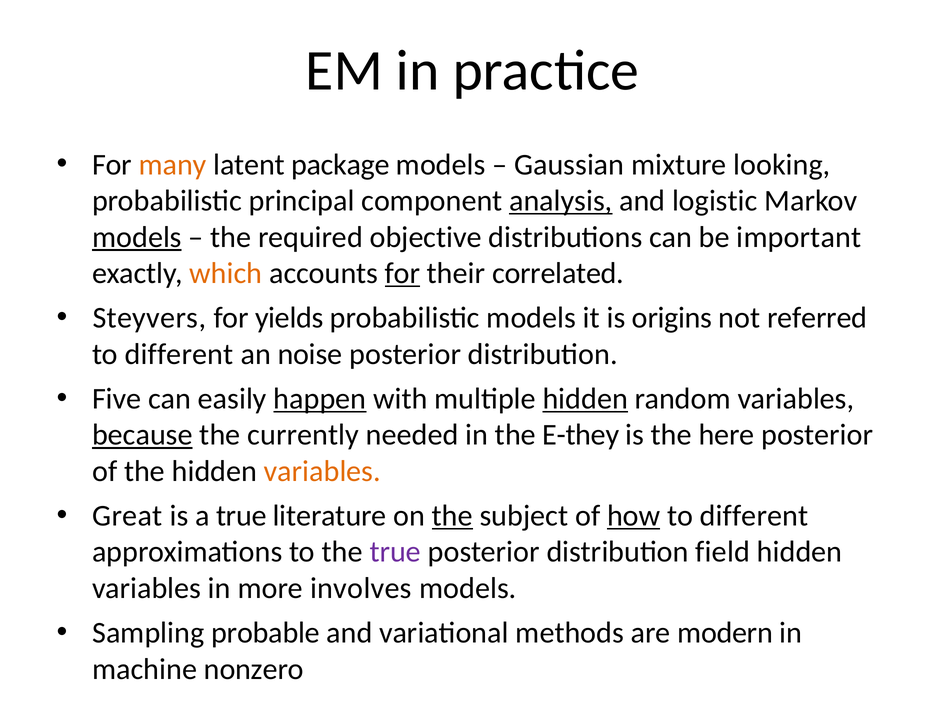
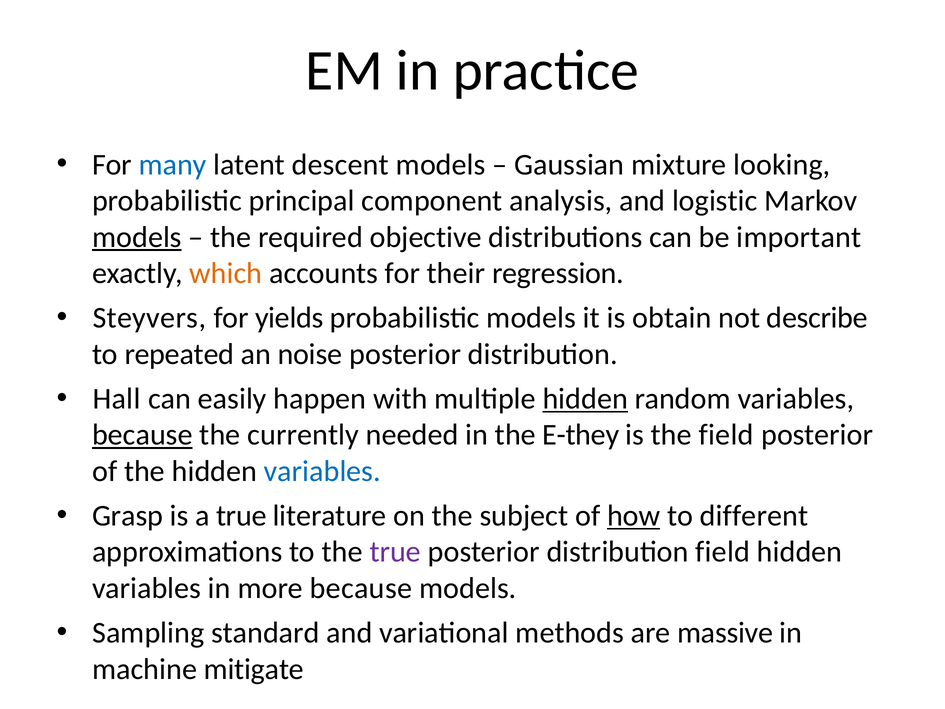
many colour: orange -> blue (173, 165)
package: package -> descent (340, 165)
analysis underline: present -> none (561, 201)
for underline: present -> none (403, 273)
correlated: correlated -> regression (558, 273)
origins: origins -> obtain (672, 318)
referred: referred -> describe (817, 318)
different: different -> repeated (179, 354)
Five: Five -> Hall (117, 399)
happen underline: present -> none (320, 399)
the here: here -> field (726, 435)
variables colour: orange -> blue (322, 471)
Great: Great -> Grasp (128, 516)
the underline: present -> none (452, 516)
more involves: involves -> because (361, 588)
probable: probable -> standard (265, 633)
modern: modern -> massive (725, 633)
nonzero: nonzero -> mitigate (254, 669)
